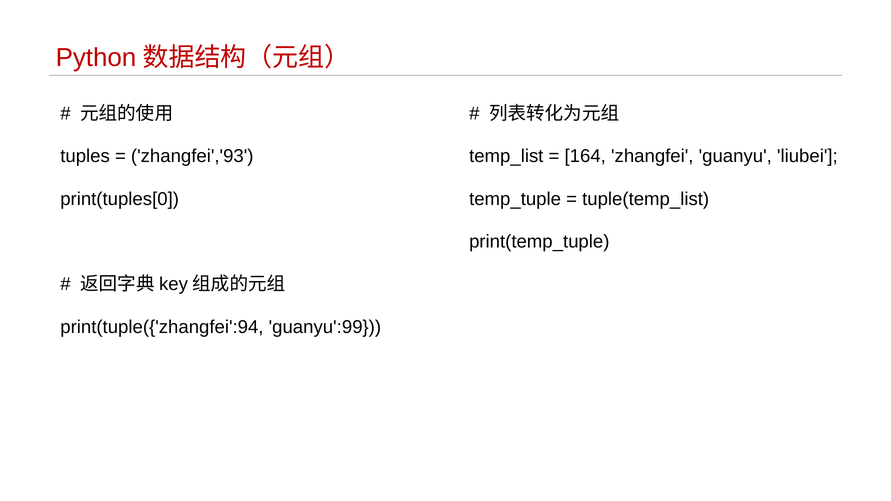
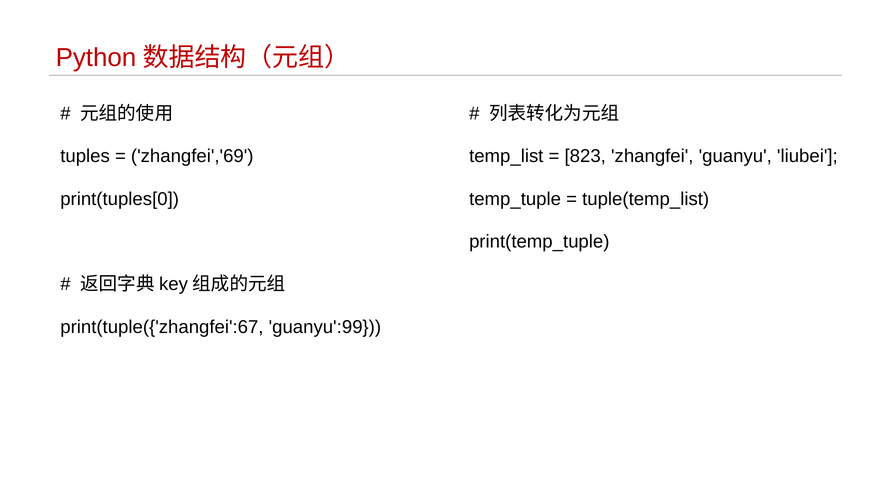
zhangfei','93: zhangfei','93 -> zhangfei','69 (192, 156)
164: 164 -> 823 (585, 156)
print(tuple({'zhangfei':94: print(tuple({'zhangfei':94 -> print(tuple({'zhangfei':67 (162, 327)
